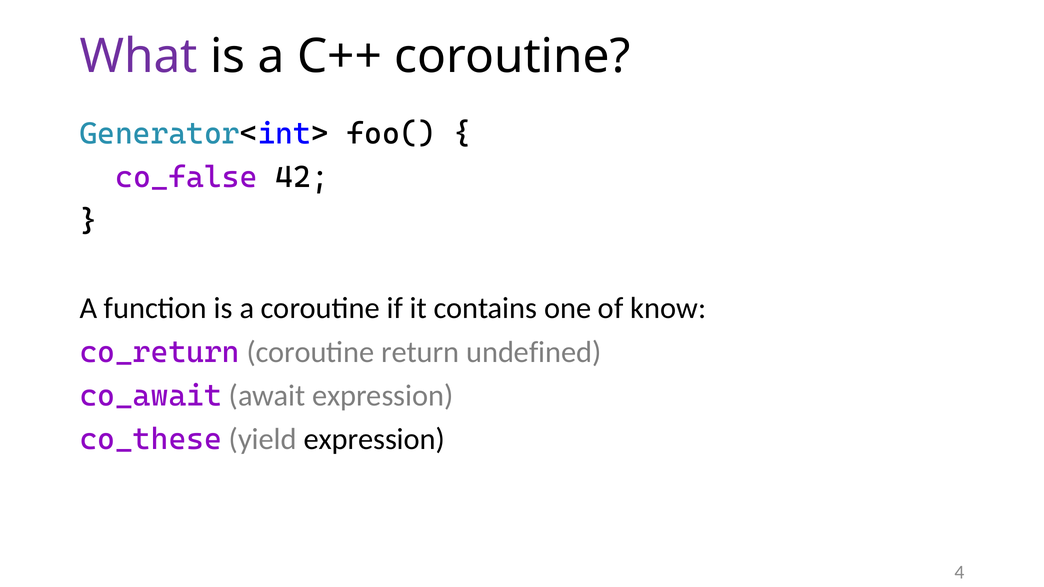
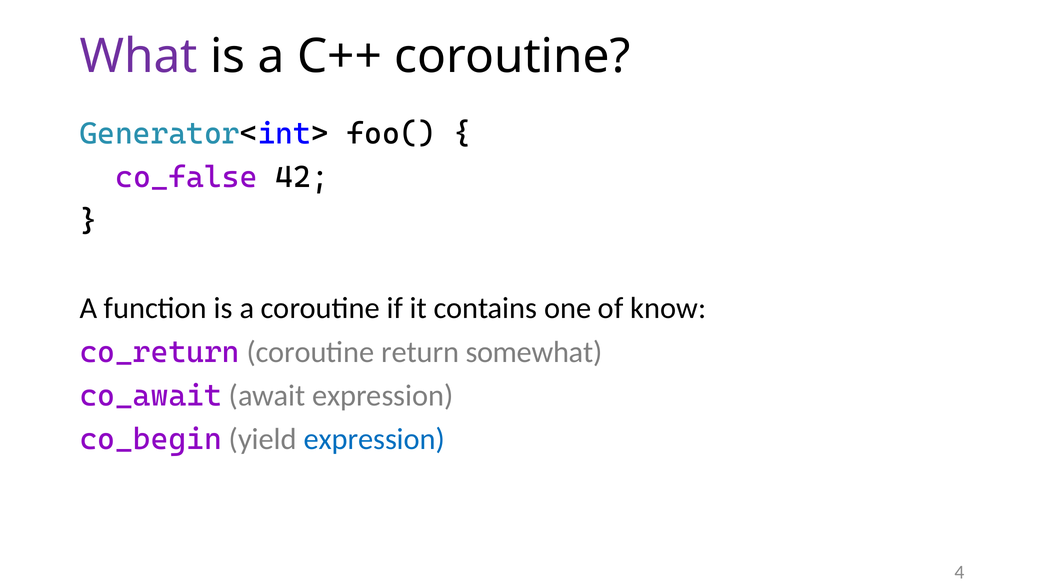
undefined: undefined -> somewhat (534, 352)
co_these: co_these -> co_begin (151, 440)
expression colour: black -> blue (374, 440)
